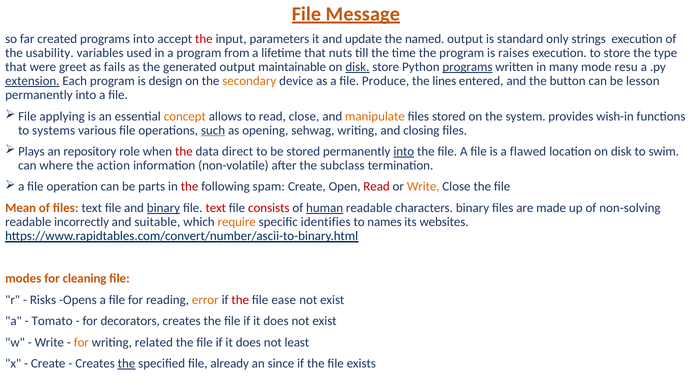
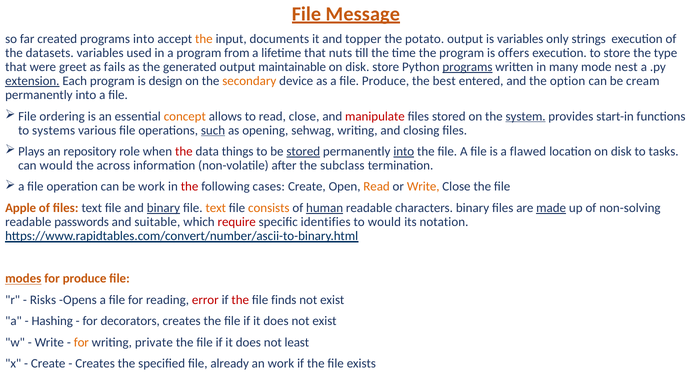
the colour: red -> orange (204, 39)
parameters: parameters -> documents (279, 39)
update: update -> topper (363, 39)
named: named -> potato (425, 39)
is standard: standard -> variables (520, 39)
usability: usability -> datasets (50, 53)
raises: raises -> offers (514, 53)
disk underline: present -> none (357, 67)
resu: resu -> nest (626, 67)
lines: lines -> best (444, 81)
button: button -> option (568, 81)
lesson: lesson -> cream (643, 81)
applying: applying -> ordering (62, 116)
manipulate colour: orange -> red (375, 116)
system underline: none -> present (526, 116)
wish-in: wish-in -> start-in (615, 116)
direct: direct -> things (238, 152)
stored underline: none -> present (303, 152)
swim: swim -> tasks (664, 152)
can where: where -> would (56, 166)
action: action -> across (113, 166)
be parts: parts -> work (152, 187)
spam: spam -> cases (269, 187)
Read colour: red -> orange (377, 187)
Mean: Mean -> Apple (21, 208)
text colour: red -> orange (216, 208)
consists colour: red -> orange (269, 208)
made underline: none -> present (551, 208)
incorrectly: incorrectly -> passwords (82, 222)
require colour: orange -> red (237, 222)
to names: names -> would (384, 222)
websites: websites -> notation (444, 222)
modes underline: none -> present (23, 279)
for cleaning: cleaning -> produce (85, 279)
error colour: orange -> red (205, 300)
ease: ease -> finds (284, 300)
Tomato: Tomato -> Hashing (52, 321)
related: related -> private (154, 342)
the underline: present -> none (127, 364)
an since: since -> work (281, 364)
